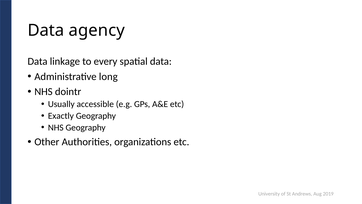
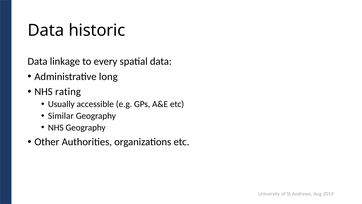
agency: agency -> historic (97, 30)
dointr: dointr -> rating (68, 92)
Exactly: Exactly -> Similar (61, 116)
